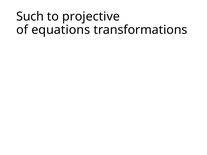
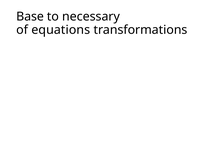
Such: Such -> Base (30, 17)
projective: projective -> necessary (91, 17)
